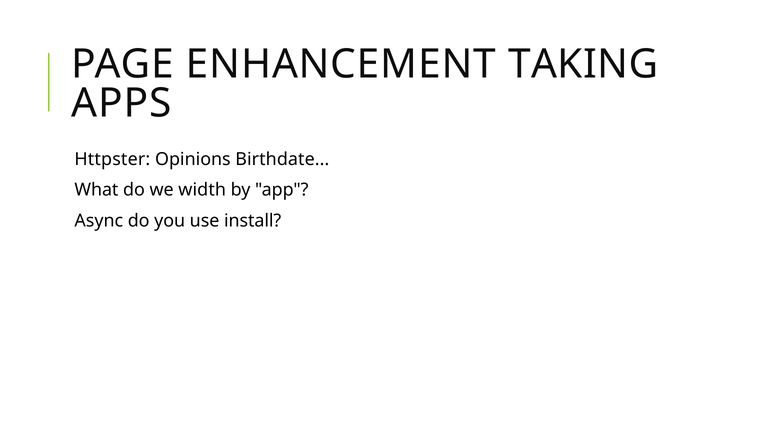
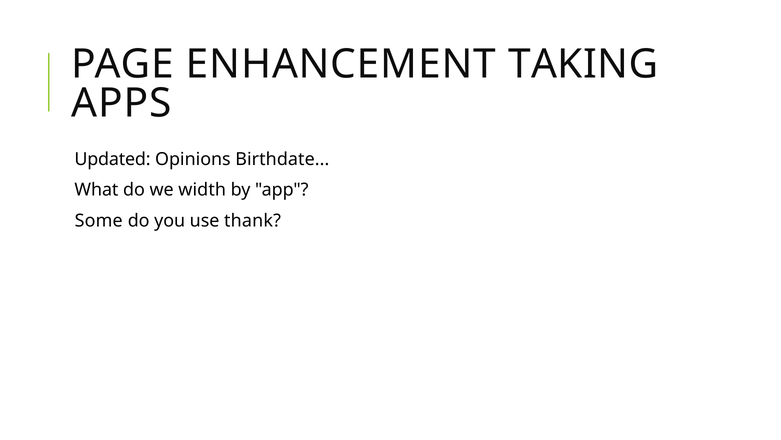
Httpster: Httpster -> Updated (112, 159)
Async: Async -> Some (99, 220)
install: install -> thank (253, 220)
